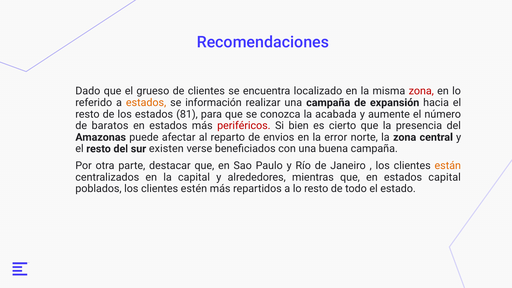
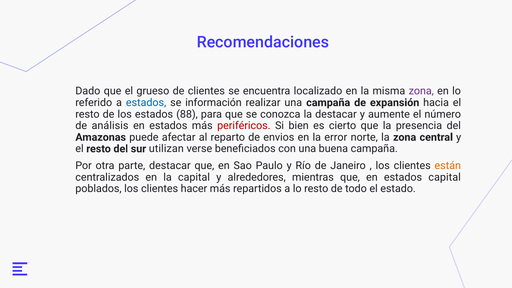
zona colour: red -> purple (421, 91)
estados colour: orange -> blue (146, 103)
81: 81 -> 88 (187, 114)
la acabada: acabada -> destacar (336, 114)
baratos: baratos -> análisis (110, 126)
existen: existen -> utilizan (166, 149)
estén: estén -> hacer (194, 189)
